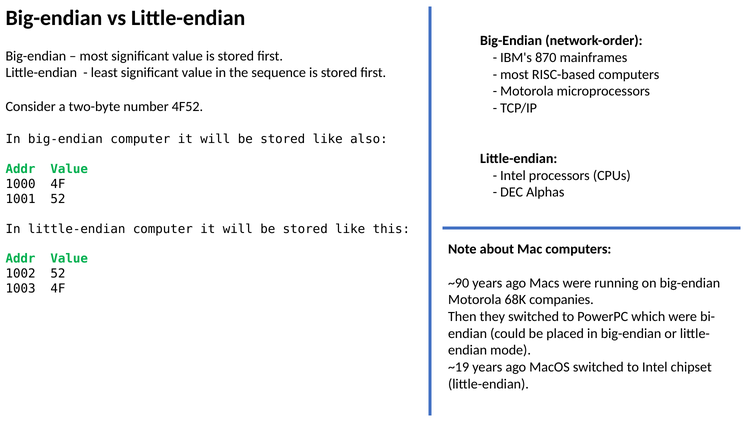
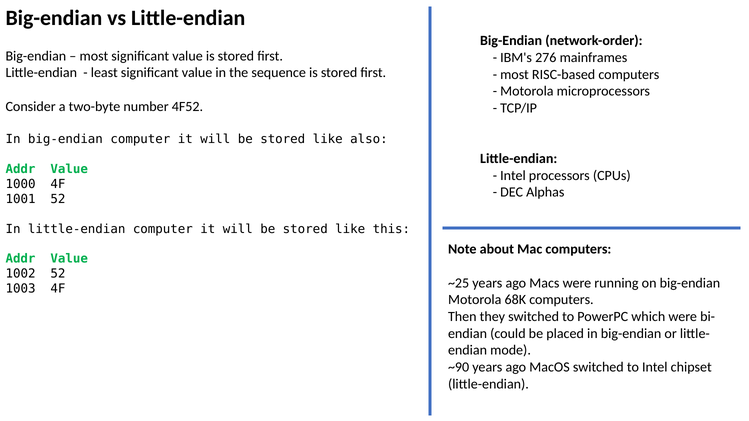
870: 870 -> 276 (546, 58)
~90: ~90 -> ~25 (459, 283)
68K companies: companies -> computers (561, 300)
~19: ~19 -> ~90 (459, 367)
